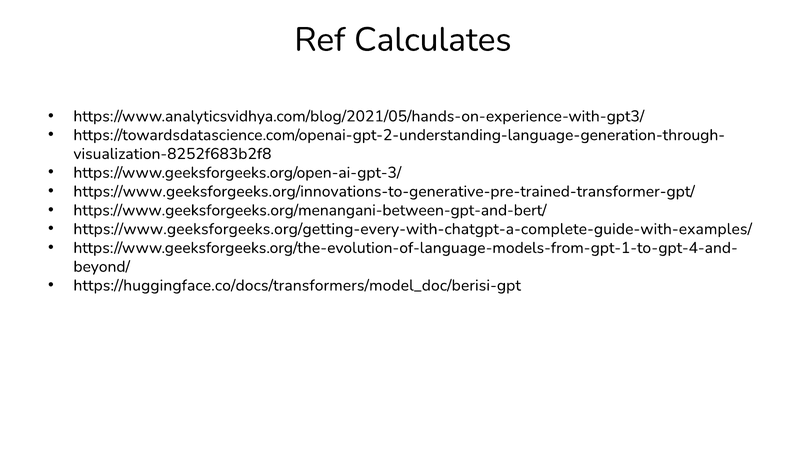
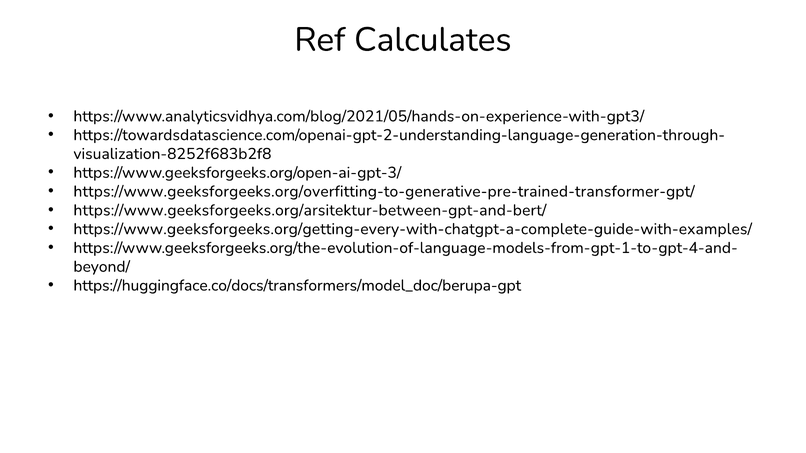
https://www.geeksforgeeks.org/innovations-to-generative-pre-trained-transformer-gpt/: https://www.geeksforgeeks.org/innovations-to-generative-pre-trained-transformer-gpt/ -> https://www.geeksforgeeks.org/overfitting-to-generative-pre-trained-transformer-gpt/ (384, 192)
https://www.geeksforgeeks.org/menangani-between-gpt-and-bert/: https://www.geeksforgeeks.org/menangani-between-gpt-and-bert/ -> https://www.geeksforgeeks.org/arsitektur-between-gpt-and-bert/ (310, 210)
https://huggingface.co/docs/transformers/model_doc/berisi-gpt: https://huggingface.co/docs/transformers/model_doc/berisi-gpt -> https://huggingface.co/docs/transformers/model_doc/berupa-gpt (297, 286)
